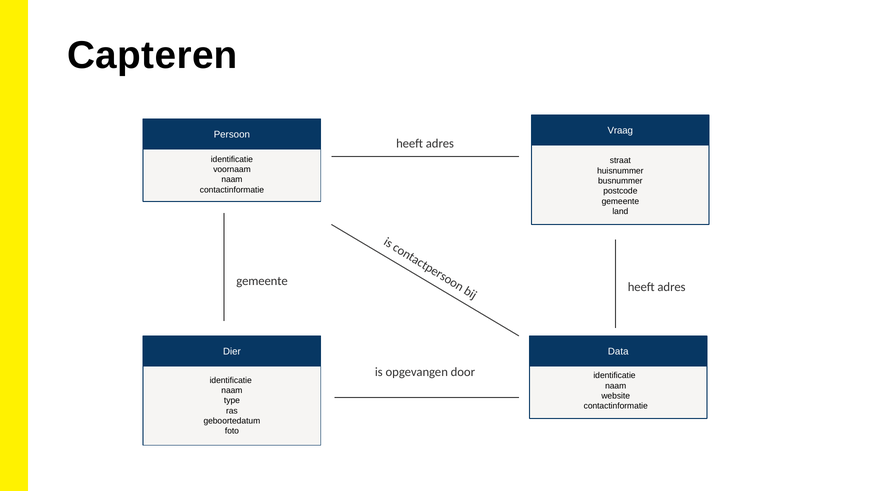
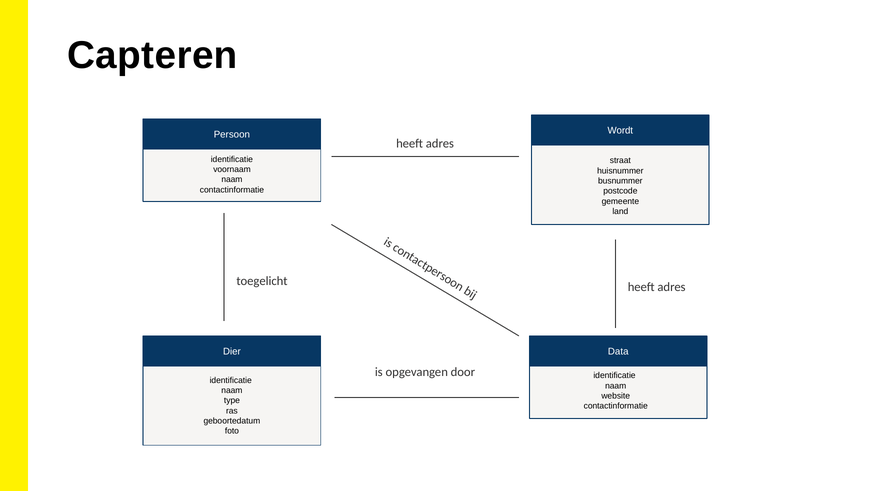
Vraag: Vraag -> Wordt (620, 131)
gemeente: gemeente -> toegelicht (262, 281)
